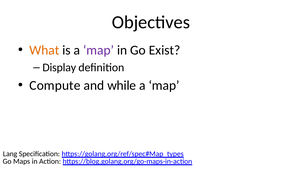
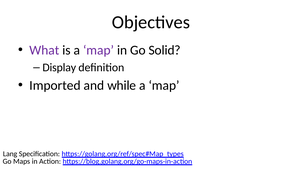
What colour: orange -> purple (44, 50)
Exist: Exist -> Solid (165, 50)
Compute: Compute -> Imported (55, 85)
